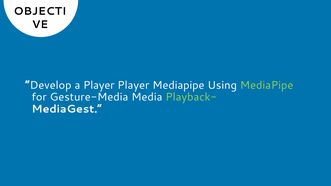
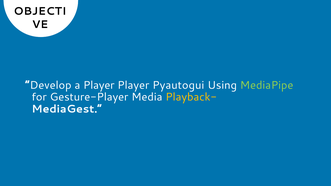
Player Mediapipe: Mediapipe -> Pyautogui (178, 85)
Gesture-Media: Gesture-Media -> Gesture-Player (89, 97)
Playback- colour: light green -> yellow (191, 97)
